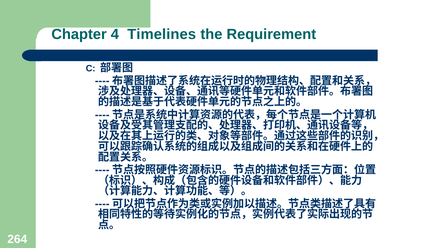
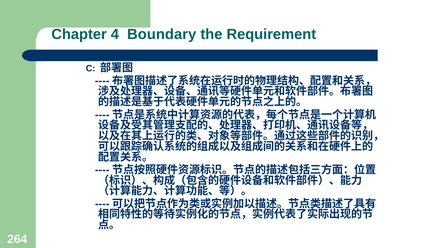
Timelines: Timelines -> Boundary (162, 34)
